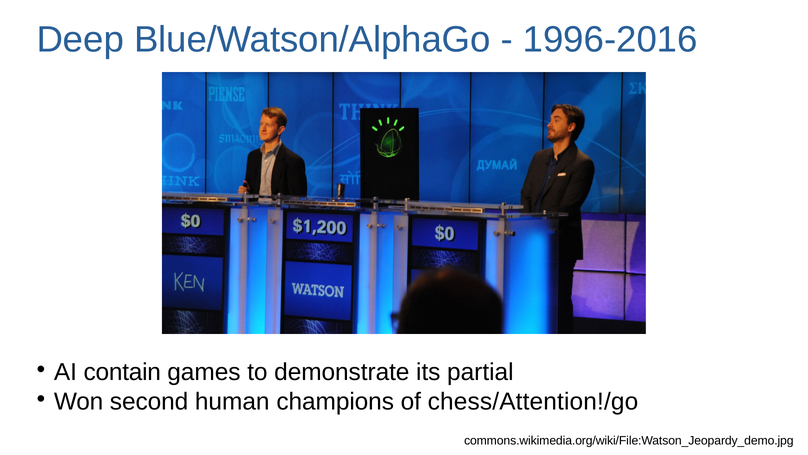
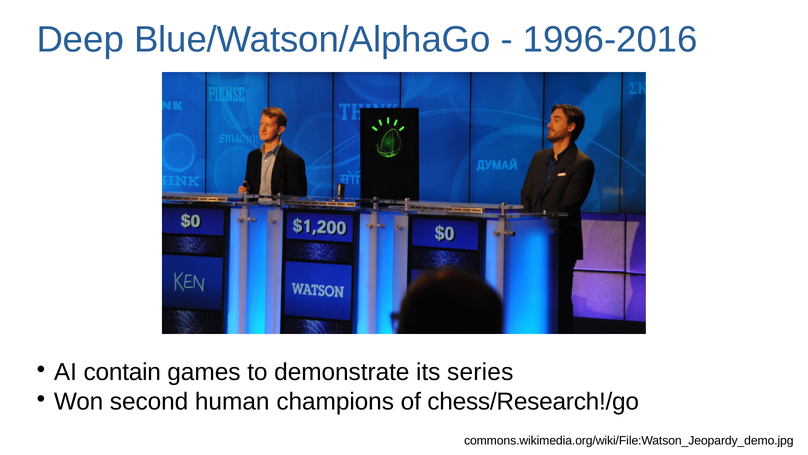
partial: partial -> series (480, 372)
chess/Attention!/go: chess/Attention!/go -> chess/Research!/go (533, 401)
